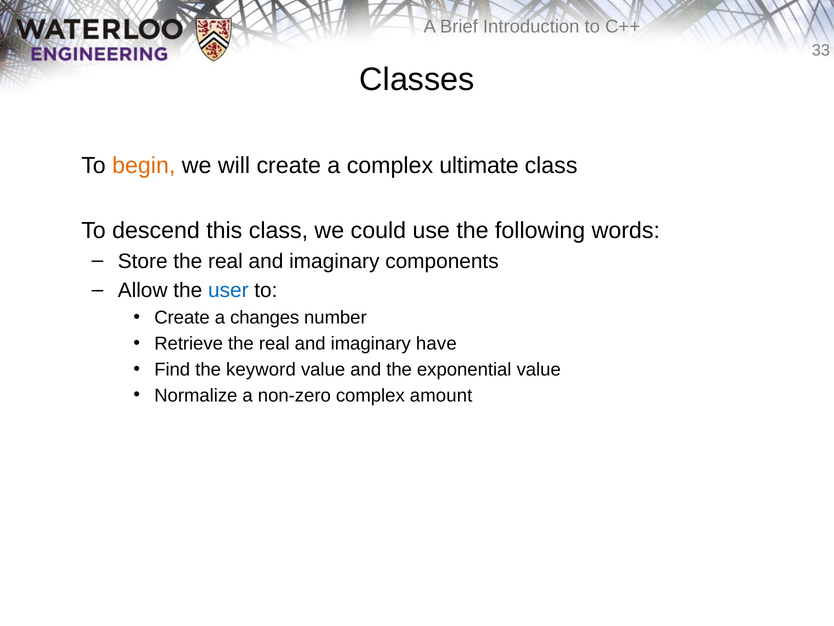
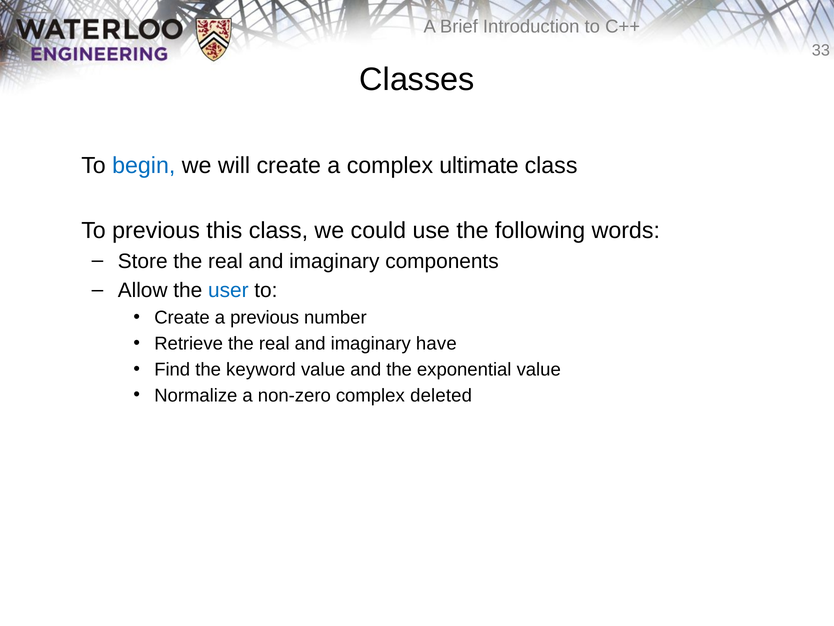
begin colour: orange -> blue (144, 166)
To descend: descend -> previous (156, 231)
a changes: changes -> previous (265, 317)
amount: amount -> deleted (441, 395)
